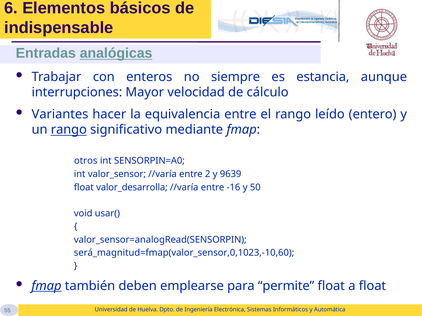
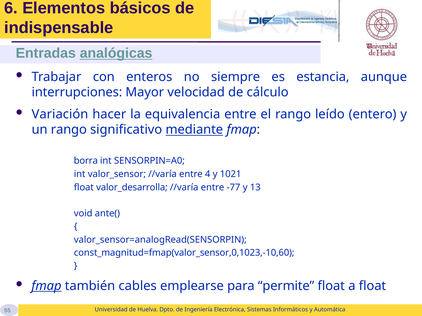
Variantes: Variantes -> Variación (60, 114)
rango underline: present -> none (69, 130)
mediante underline: none -> present (194, 130)
otros: otros -> borra (86, 161)
2: 2 -> 4 (208, 174)
9639: 9639 -> 1021 (231, 174)
-16: -16 -> -77 (233, 188)
50: 50 -> 13 (255, 188)
usar(: usar( -> ante( (107, 214)
será_magnitud=fmap(valor_sensor,0,1023,-10,60: será_magnitud=fmap(valor_sensor,0,1023,-10,60 -> const_magnitud=fmap(valor_sensor,0,1023,-10,60 (184, 253)
deben: deben -> cables (138, 286)
